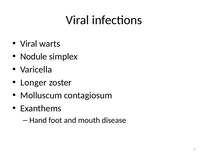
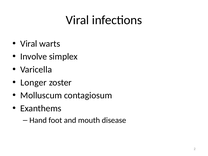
Nodule: Nodule -> Involve (34, 57)
